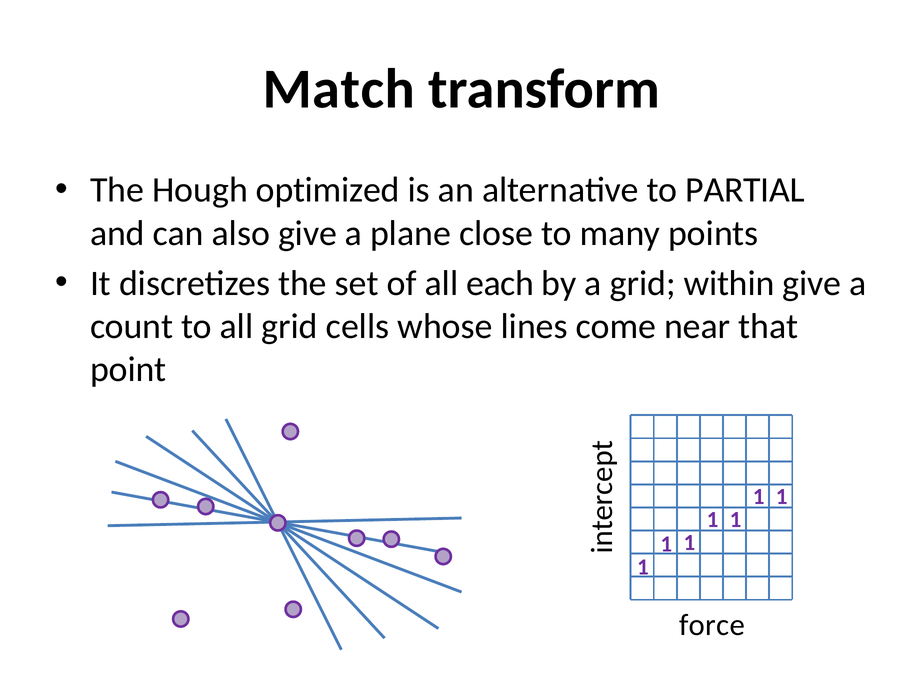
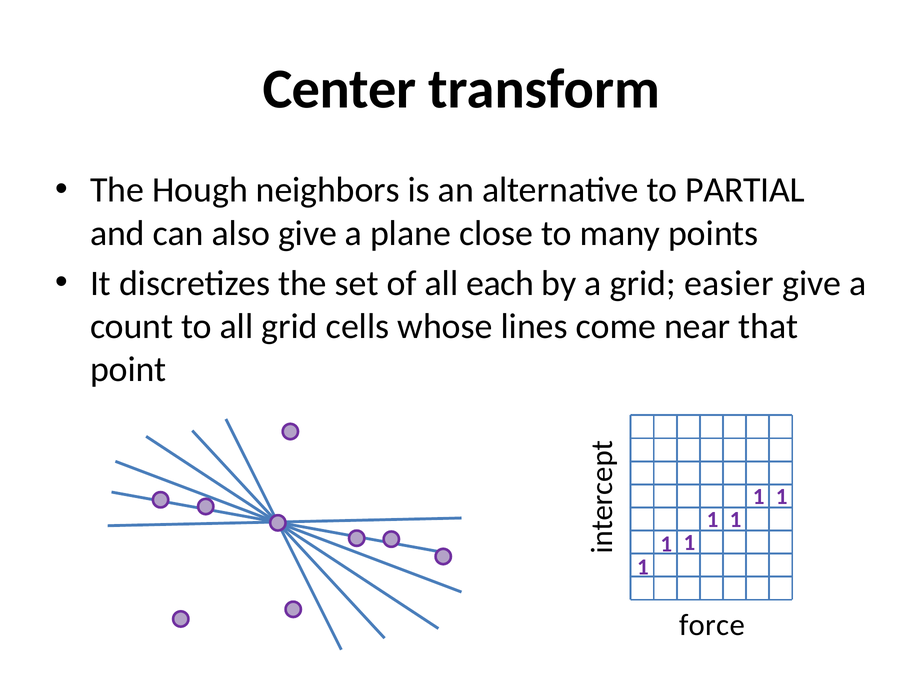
Match: Match -> Center (339, 89)
optimized: optimized -> neighbors (328, 190)
within: within -> easier (729, 284)
